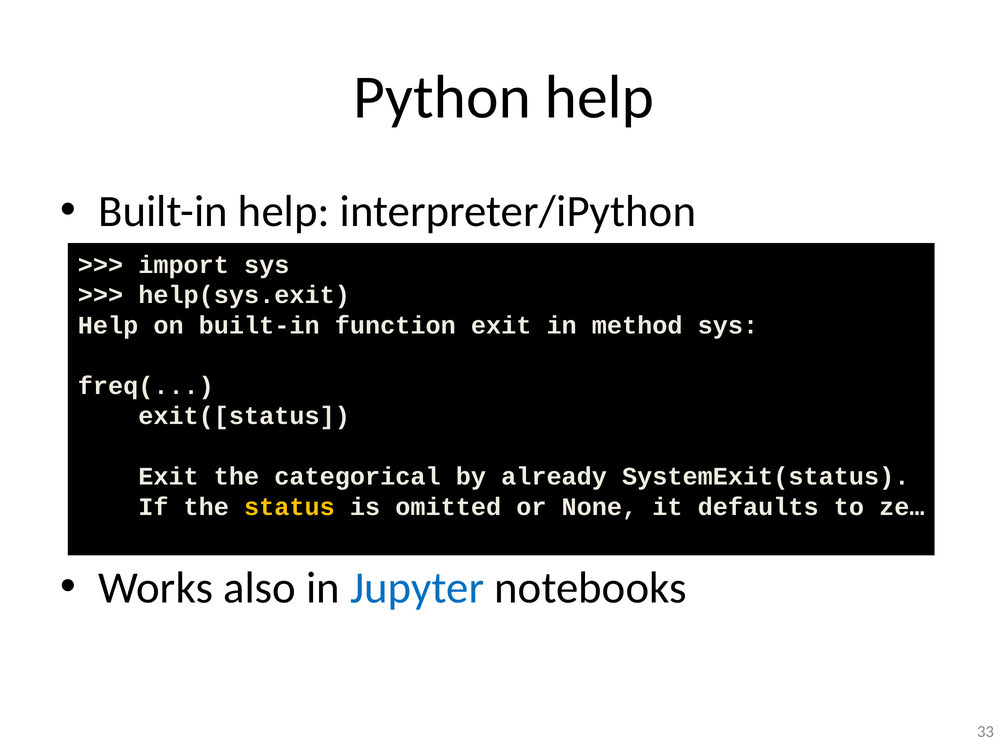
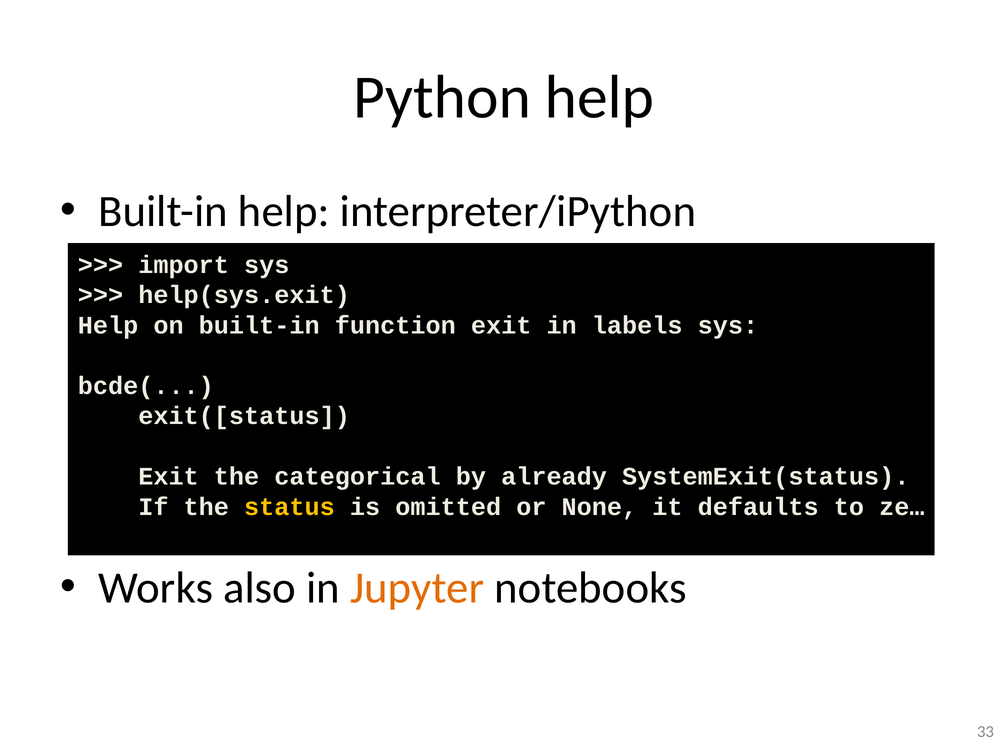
method: method -> labels (637, 325)
freq(: freq( -> bcde( (146, 386)
Jupyter colour: blue -> orange (417, 588)
